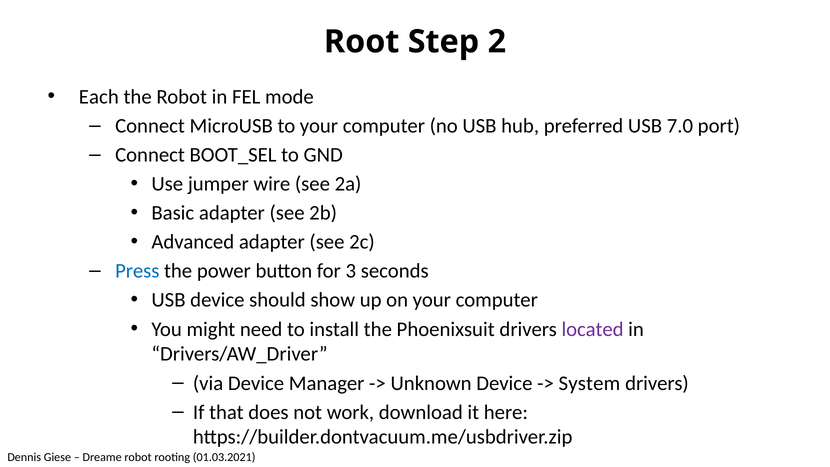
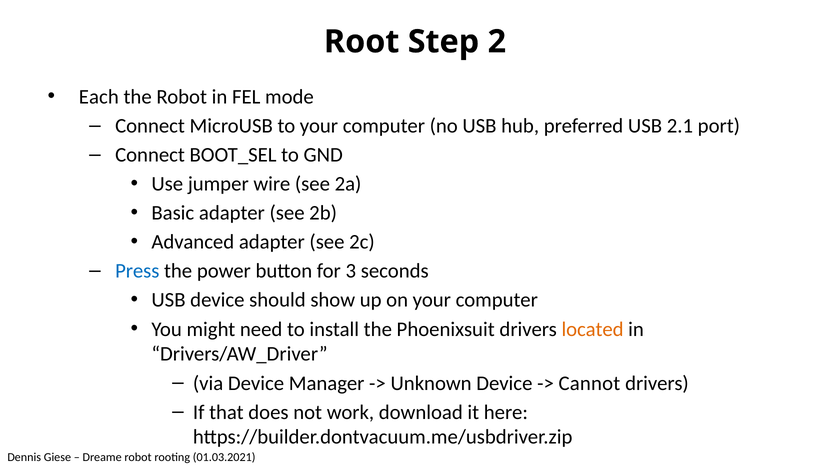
7.0: 7.0 -> 2.1 (680, 126)
located colour: purple -> orange (593, 329)
System: System -> Cannot (589, 383)
